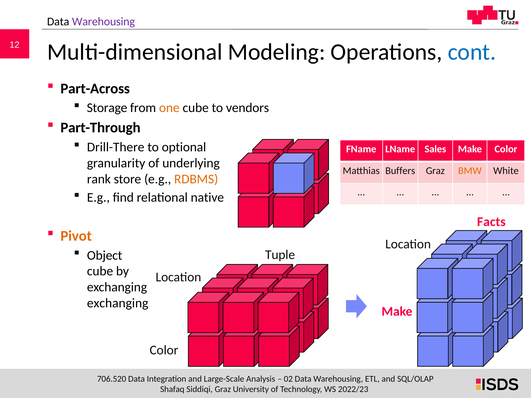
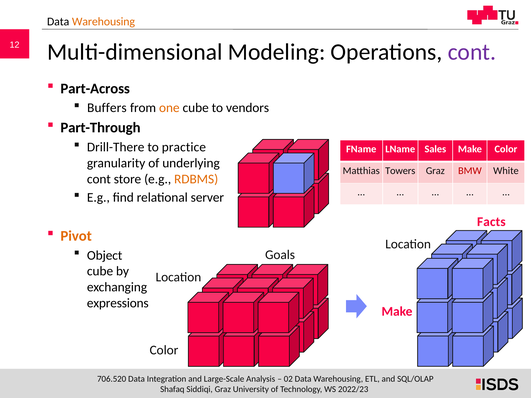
Warehousing colour: purple -> orange (103, 22)
cont colour: blue -> purple (472, 52)
Storage: Storage -> Buffers (107, 108)
optional: optional -> practice (184, 147)
Buffers: Buffers -> Towers (400, 171)
BMW colour: orange -> red (470, 171)
rank: rank -> cont (99, 179)
native: native -> server (207, 198)
Tuple: Tuple -> Goals (280, 255)
exchanging: exchanging -> expressions (118, 303)
